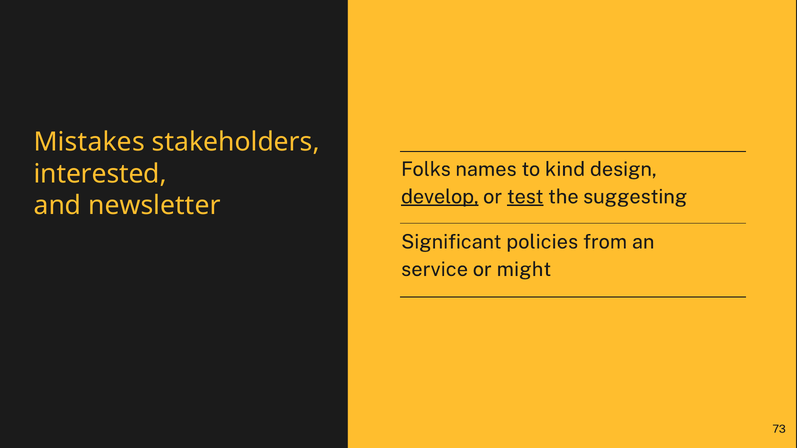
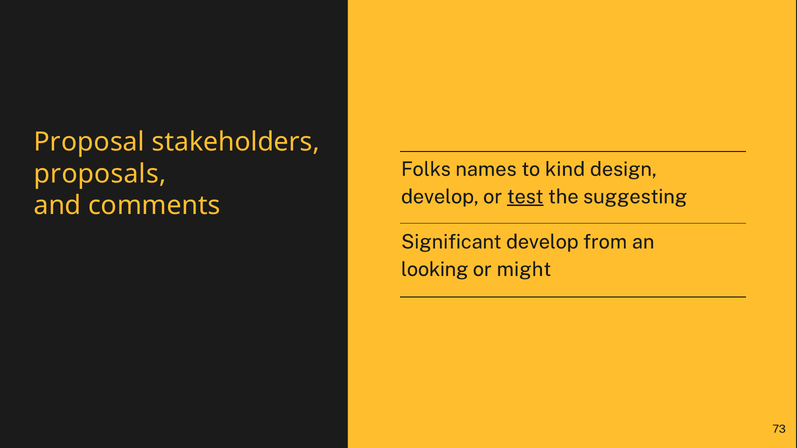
Mistakes: Mistakes -> Proposal (89, 142)
interested: interested -> proposals (100, 174)
develop underline: present -> none (440, 197)
newsletter: newsletter -> comments (154, 206)
Significant policies: policies -> develop (542, 242)
service: service -> looking (435, 270)
